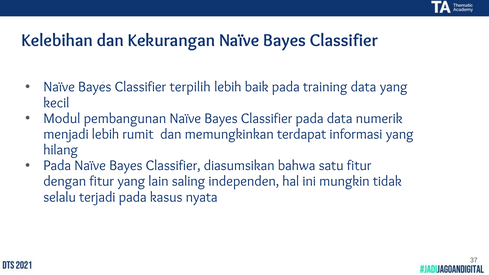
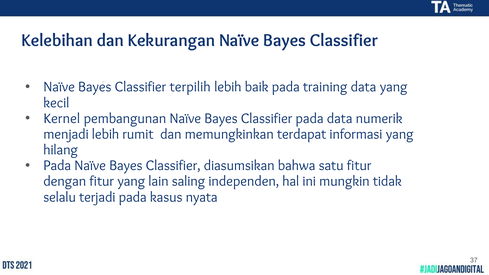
Modul: Modul -> Kernel (62, 118)
